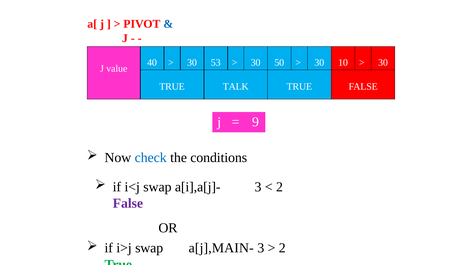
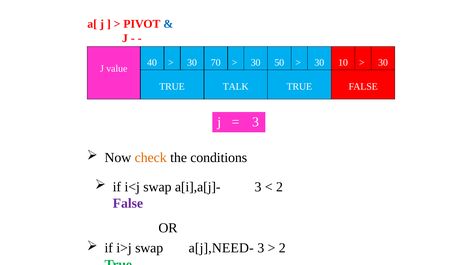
53: 53 -> 70 (216, 63)
9: 9 -> 3 (256, 122)
check colour: blue -> orange (151, 158)
a[j],MAIN-: a[j],MAIN- -> a[j],NEED- (221, 249)
